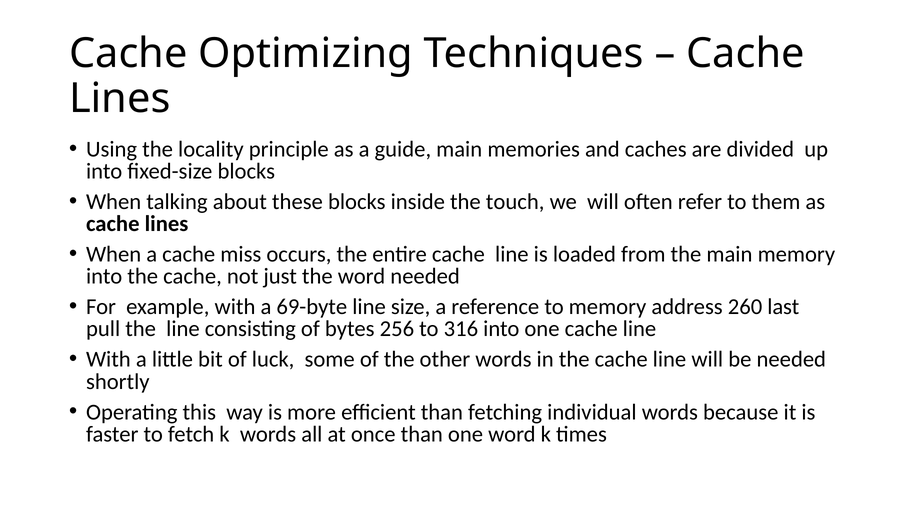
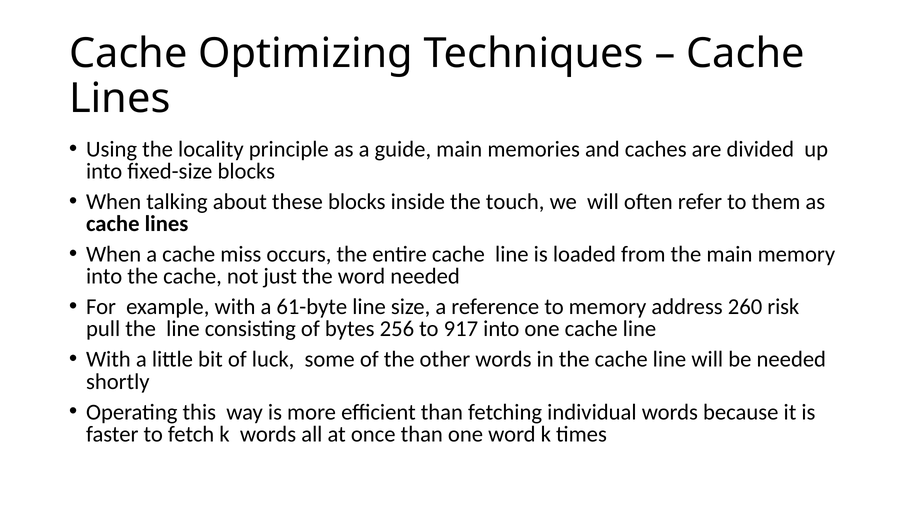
69-byte: 69-byte -> 61-byte (312, 307)
last: last -> risk (783, 307)
316: 316 -> 917 (461, 329)
